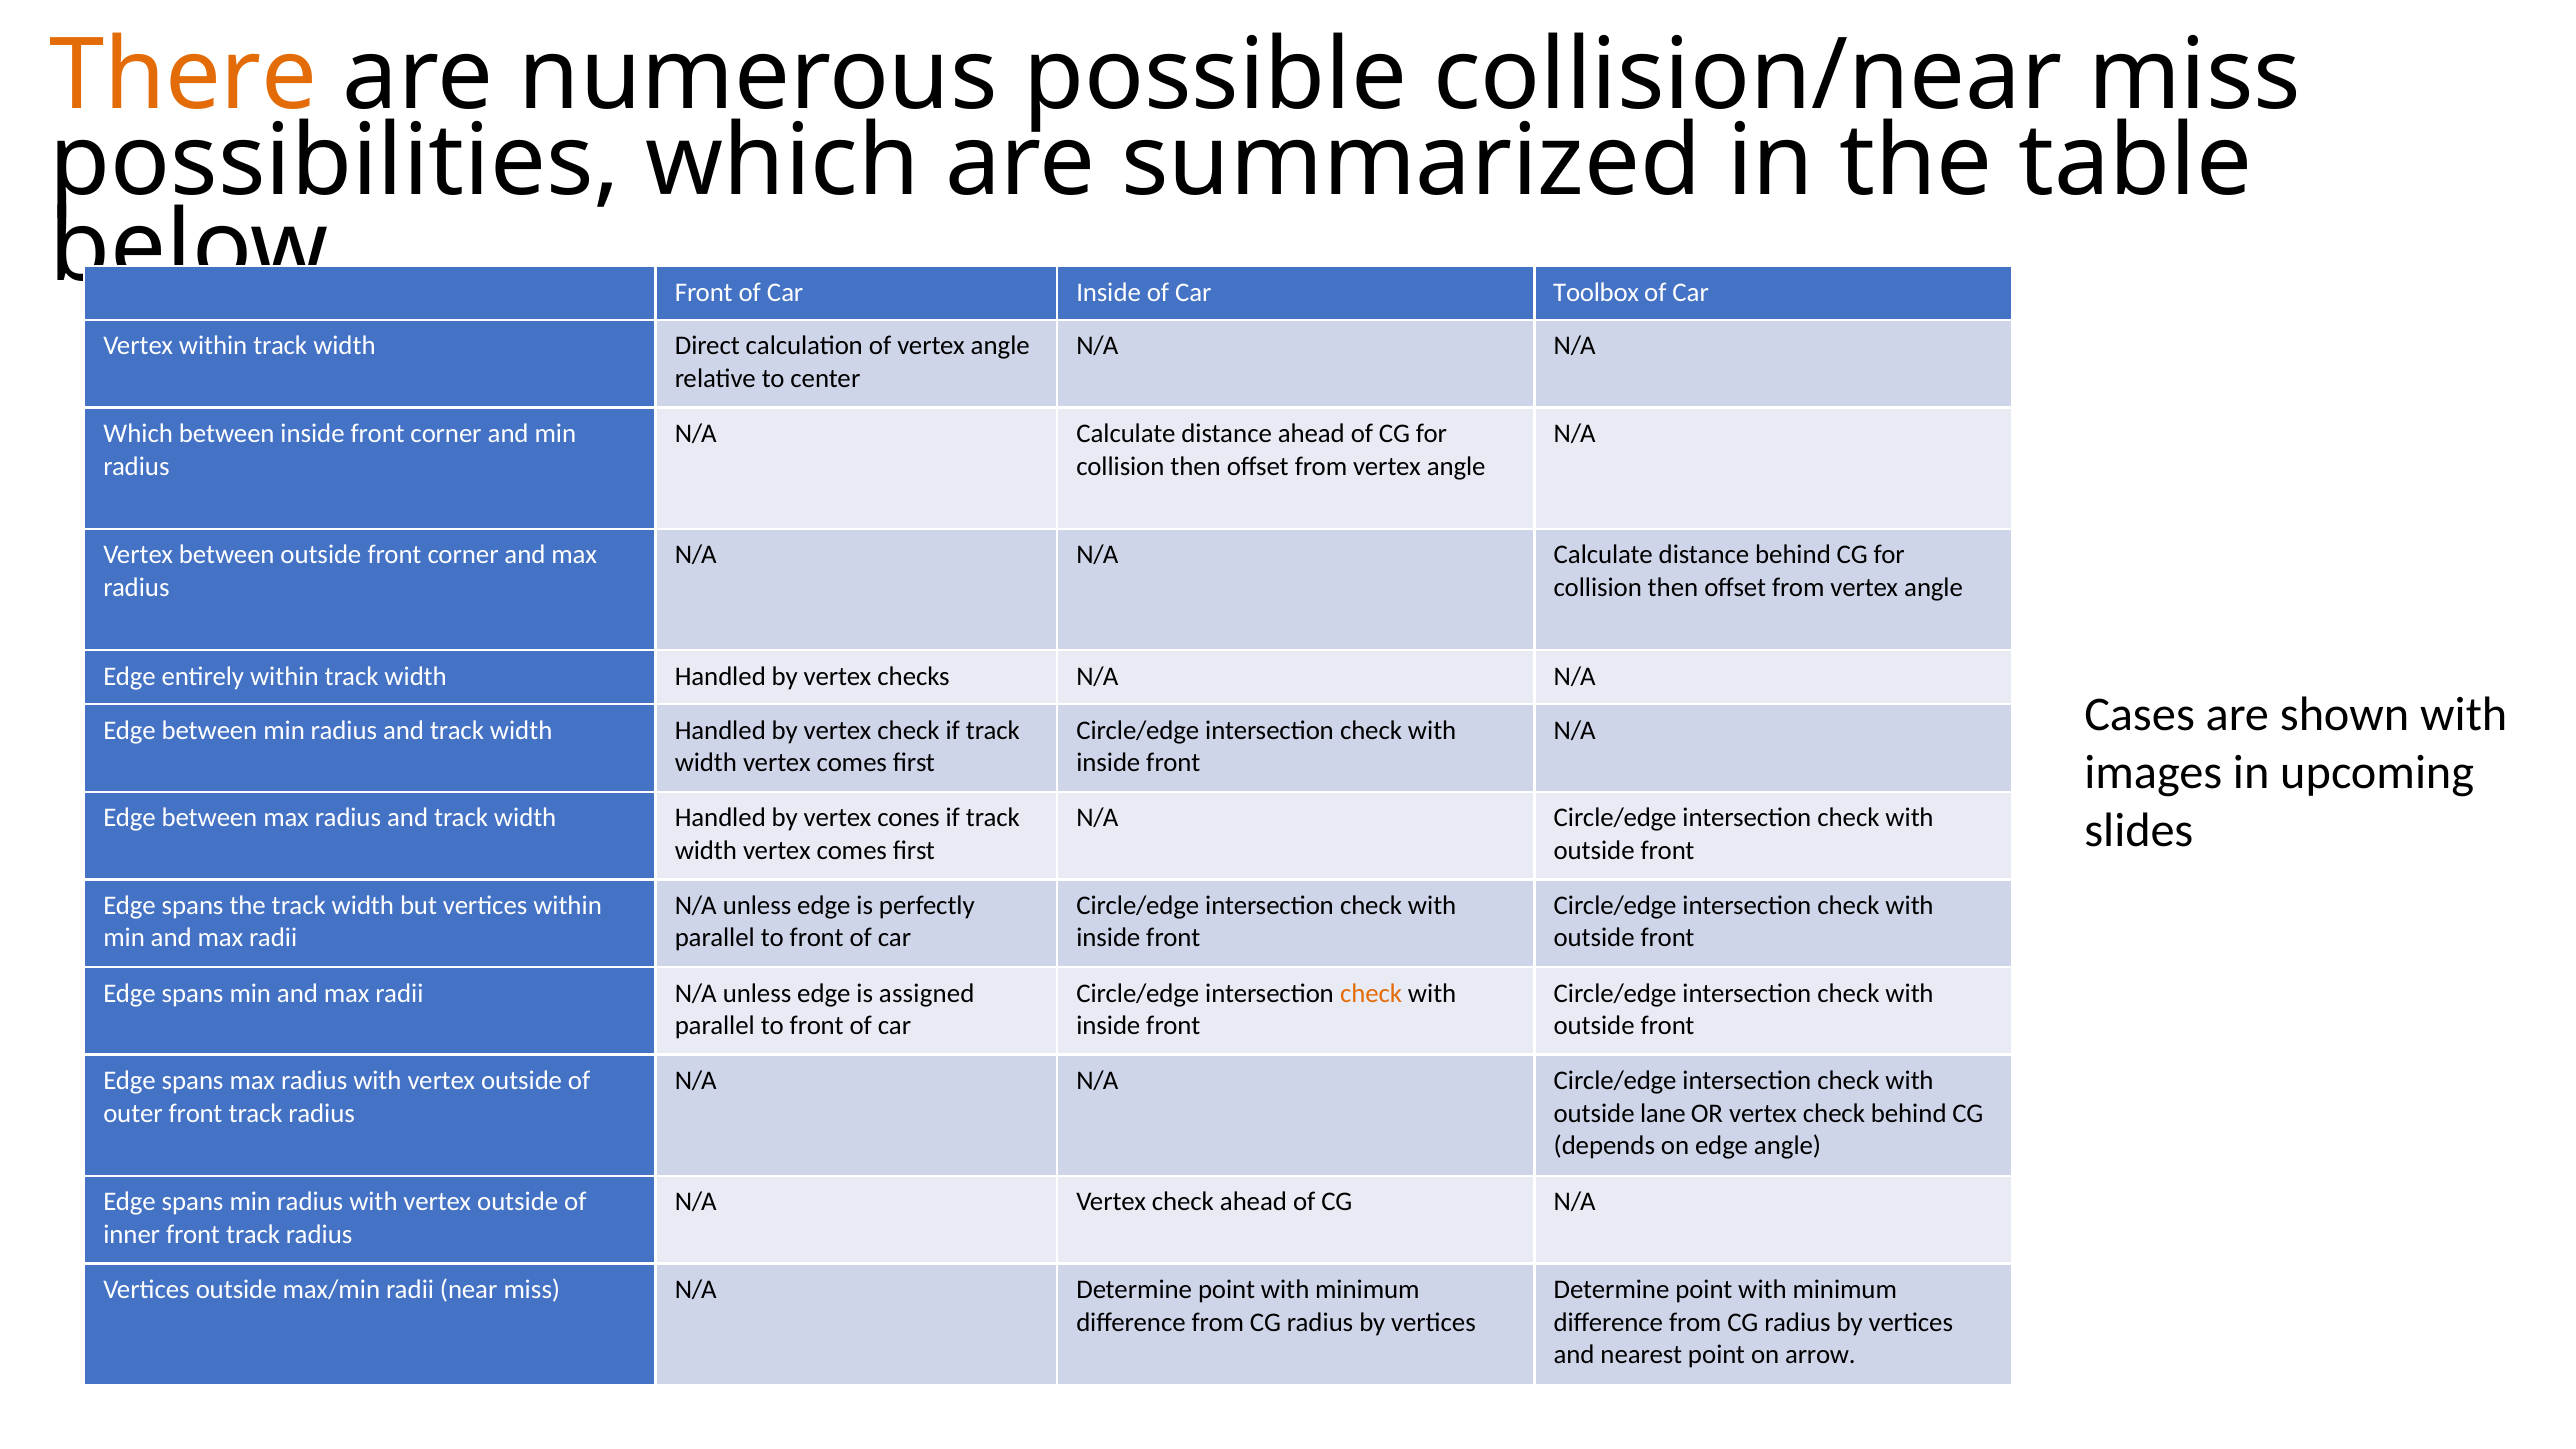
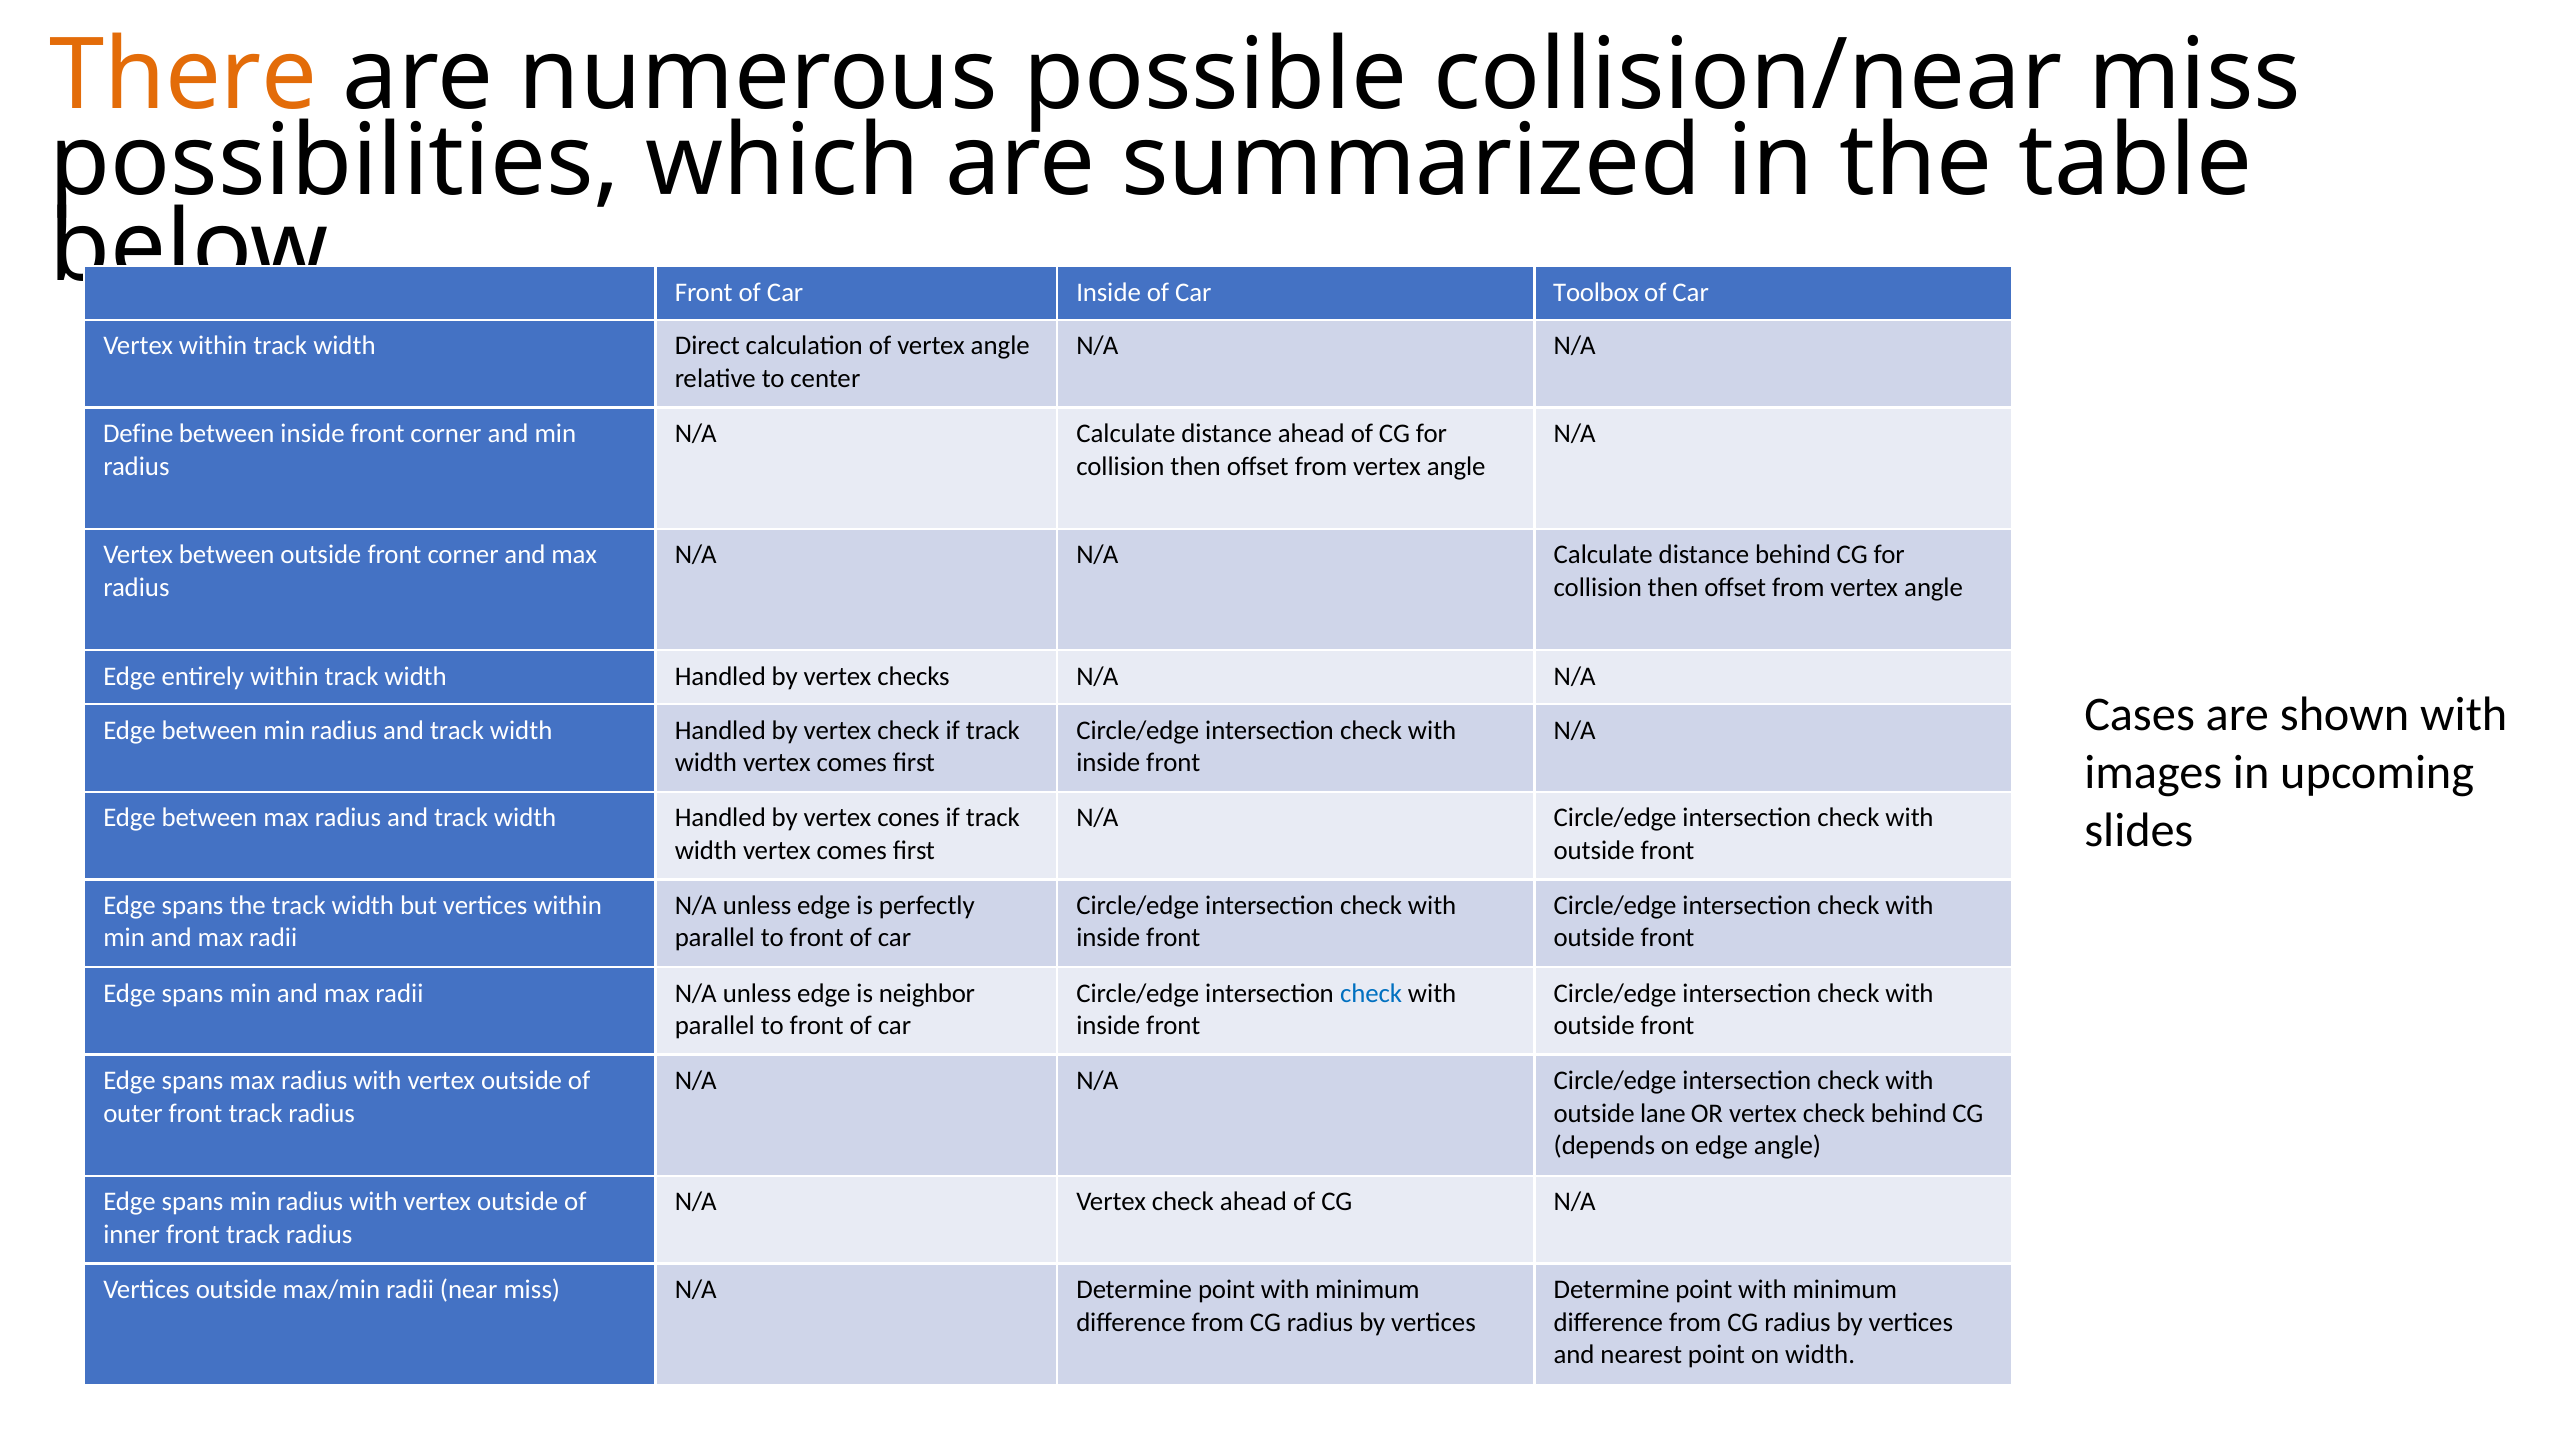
Which: Which -> Define (138, 434)
assigned: assigned -> neighbor (927, 993)
check colour: orange -> blue (1371, 993)
on arrow: arrow -> width (1820, 1355)
